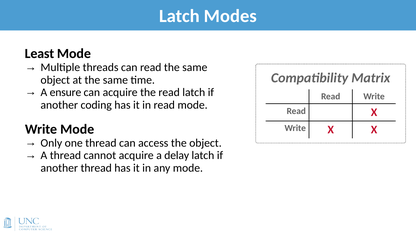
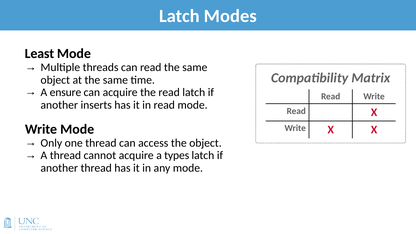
coding: coding -> inserts (96, 105)
delay: delay -> types (177, 155)
